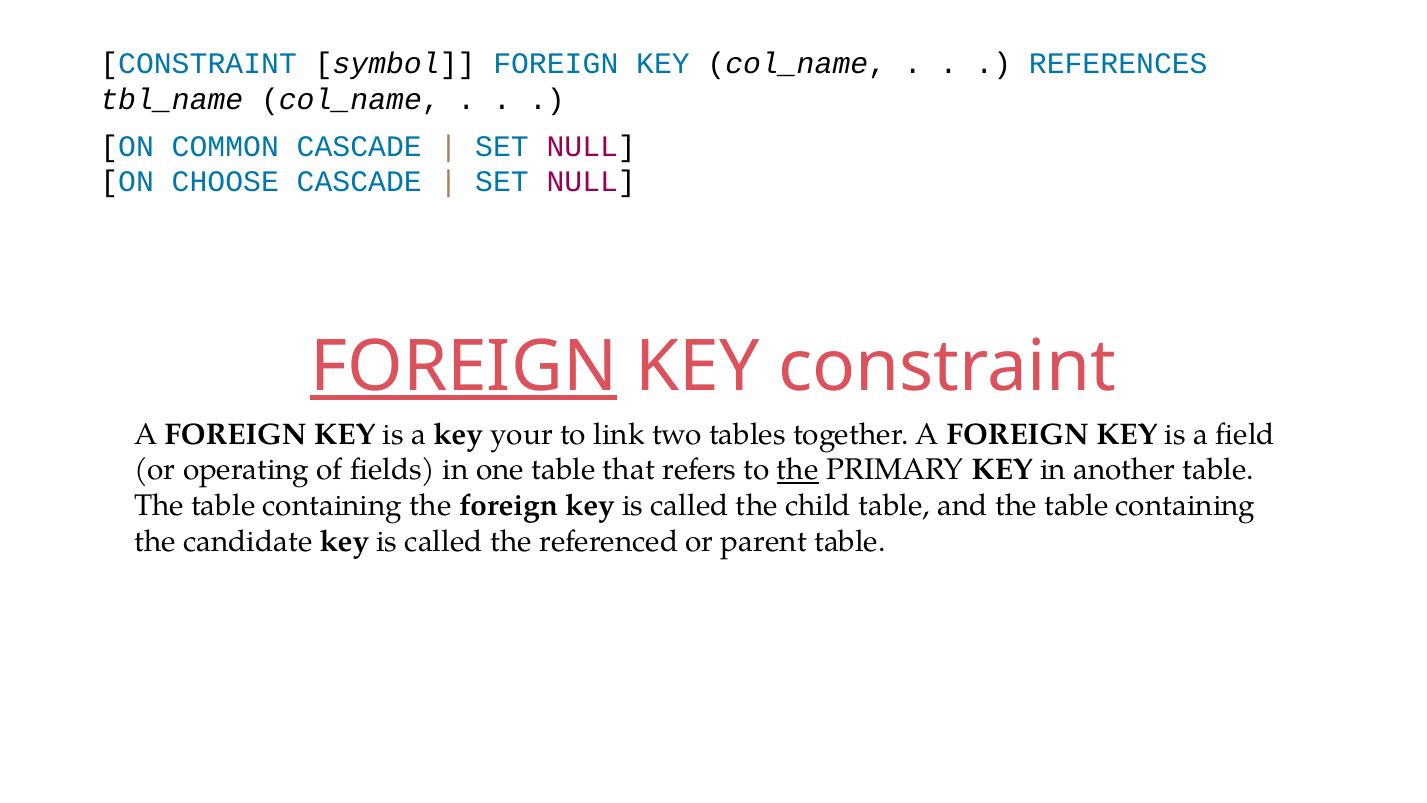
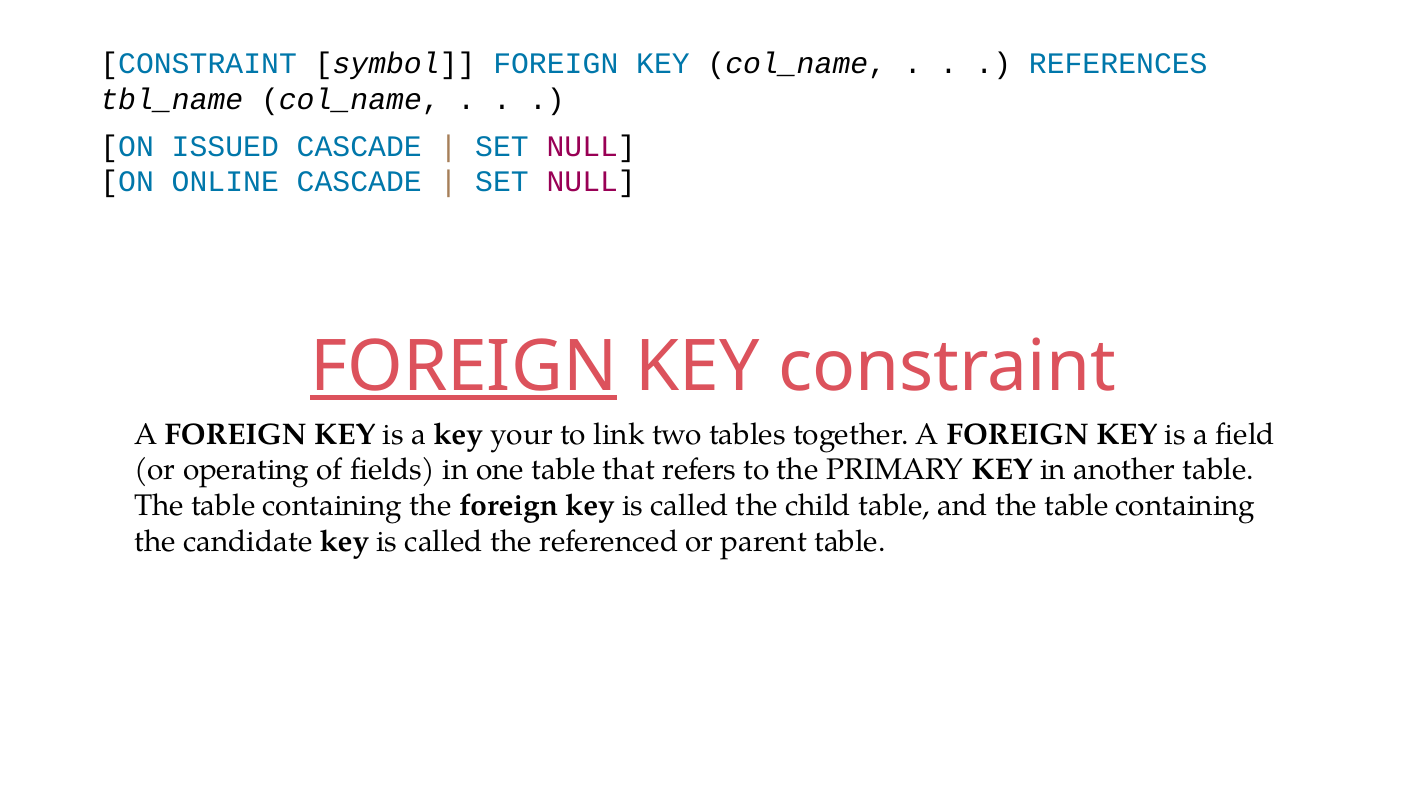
COMMON: COMMON -> ISSUED (225, 146)
CHOOSE: CHOOSE -> ONLINE (225, 182)
the underline: present -> none (798, 470)
